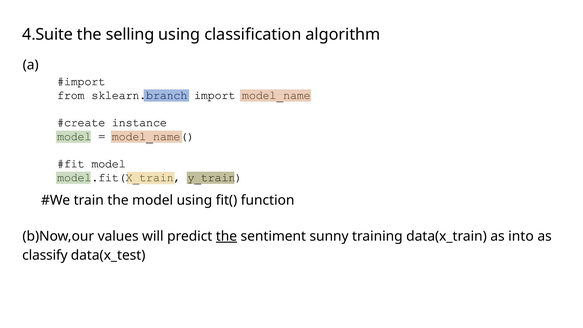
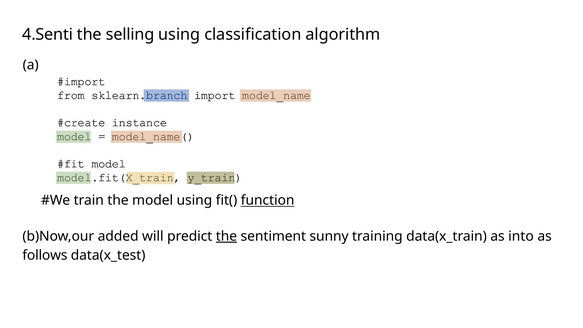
4.Suite: 4.Suite -> 4.Senti (48, 35)
function underline: none -> present (268, 200)
values: values -> added (118, 236)
classify: classify -> follows (45, 255)
